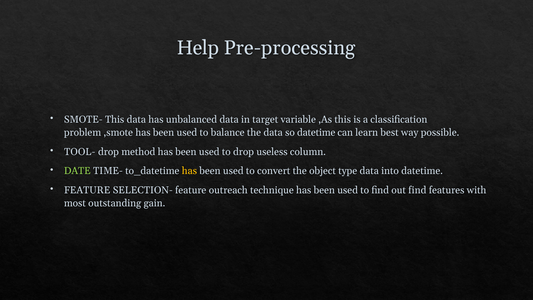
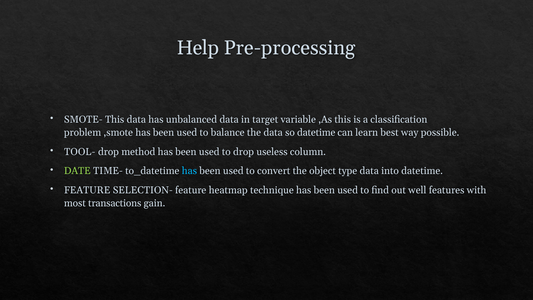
has colour: yellow -> light blue (189, 171)
outreach: outreach -> heatmap (228, 190)
out find: find -> well (417, 190)
outstanding: outstanding -> transactions (115, 203)
